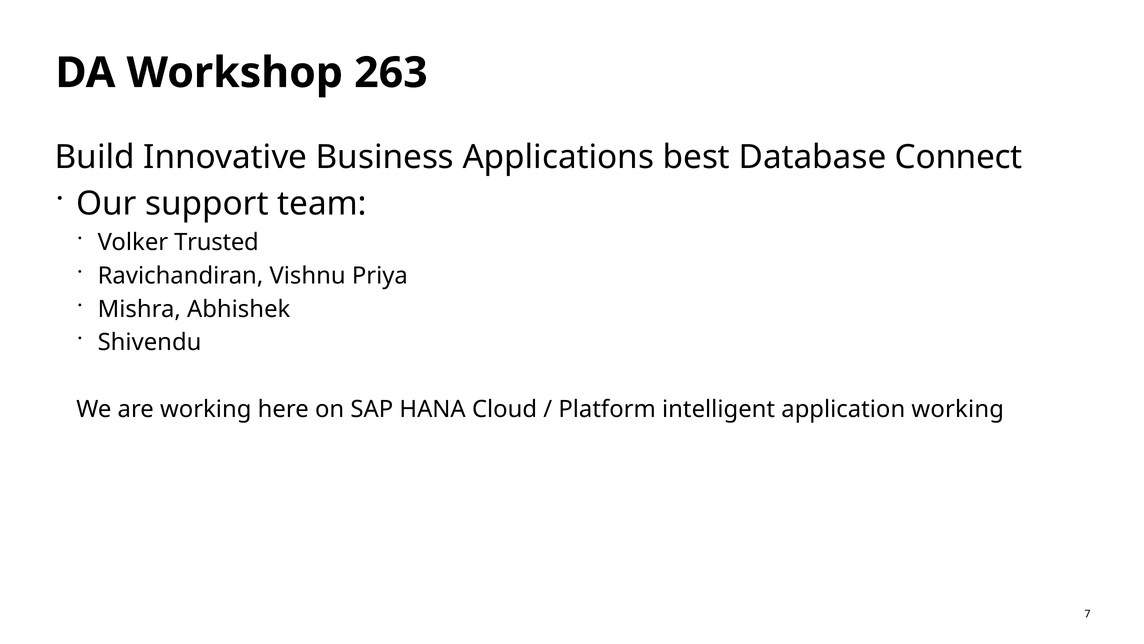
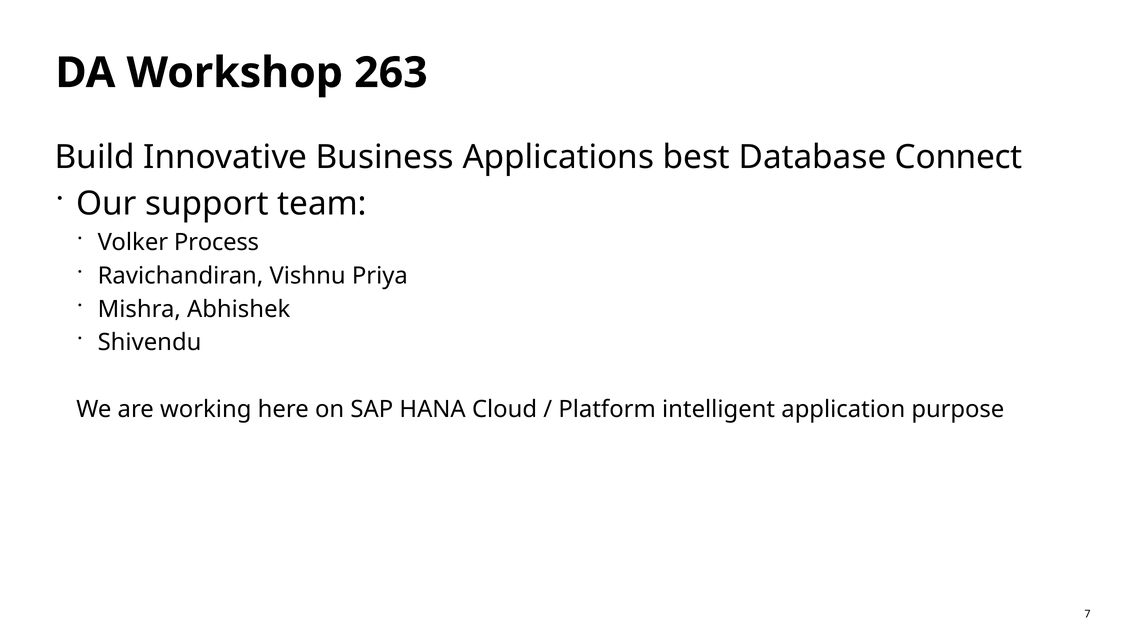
Trusted: Trusted -> Process (216, 242)
application working: working -> purpose (958, 409)
